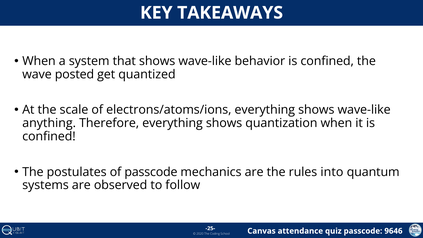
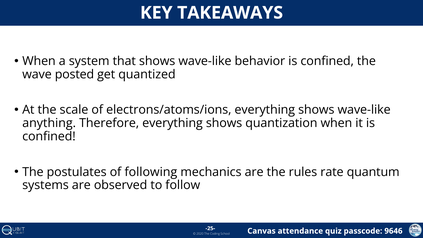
of passcode: passcode -> following (151, 172)
into: into -> rate (332, 172)
